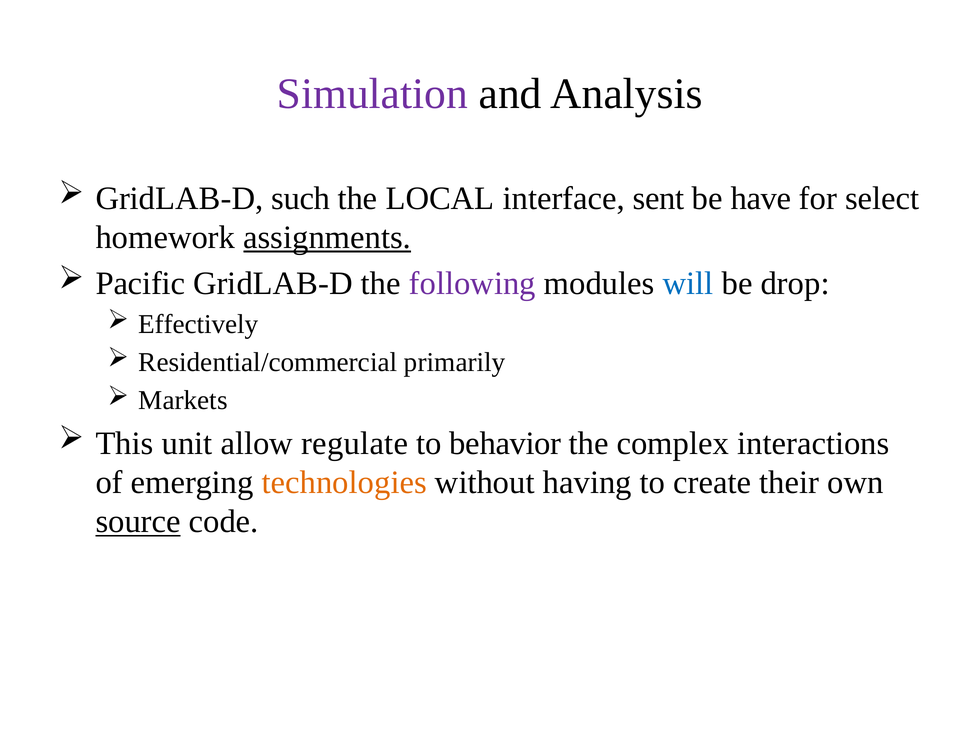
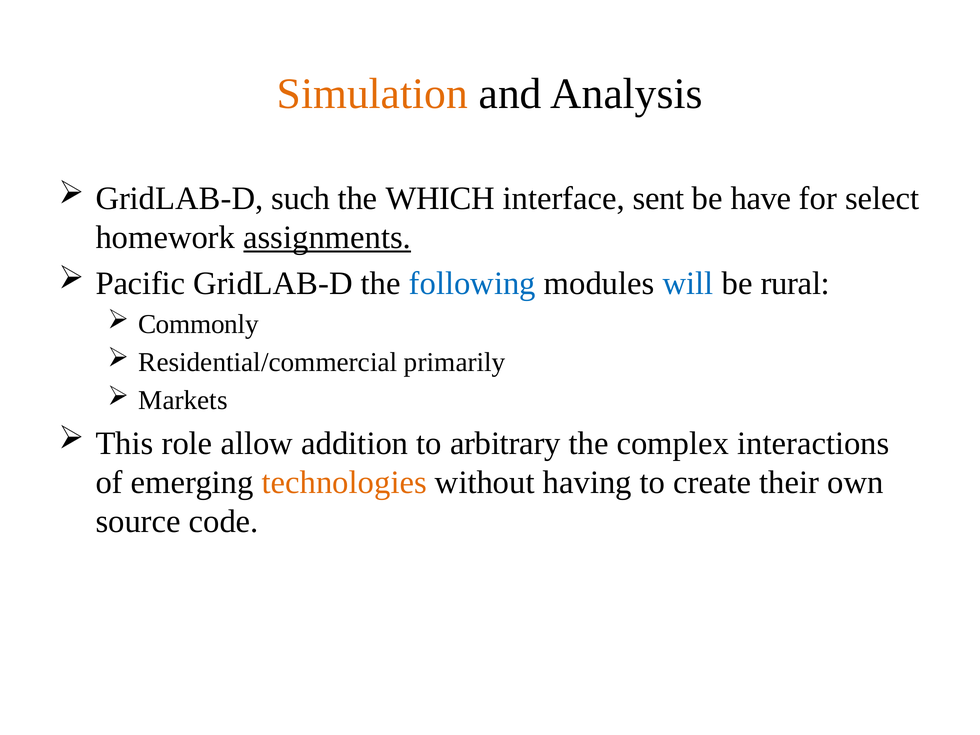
Simulation colour: purple -> orange (372, 94)
LOCAL: LOCAL -> WHICH (440, 198)
following colour: purple -> blue (472, 283)
drop: drop -> rural (795, 283)
Effectively: Effectively -> Commonly (198, 324)
unit: unit -> role (187, 443)
regulate: regulate -> addition (355, 443)
behavior: behavior -> arbitrary (505, 443)
source underline: present -> none (138, 522)
